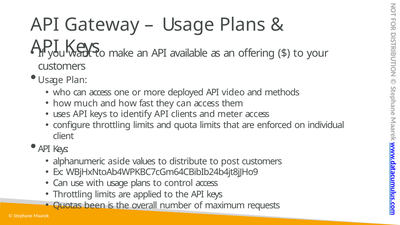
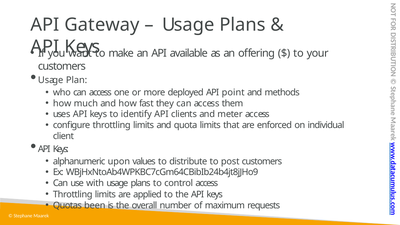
video: video -> point (233, 93)
aside: aside -> upon (119, 161)
